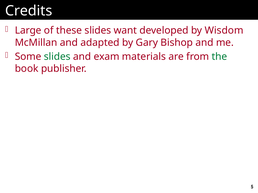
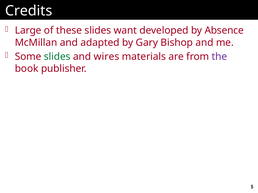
Wisdom: Wisdom -> Absence (224, 31)
exam: exam -> wires (107, 57)
the colour: green -> purple (220, 57)
